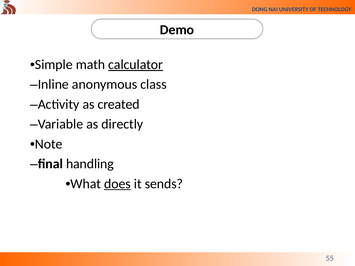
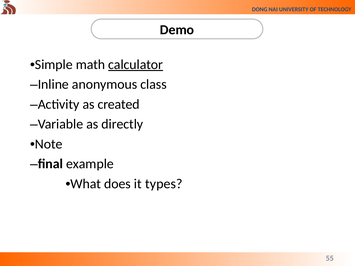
handling: handling -> example (90, 164)
does underline: present -> none (117, 184)
sends: sends -> types (164, 184)
